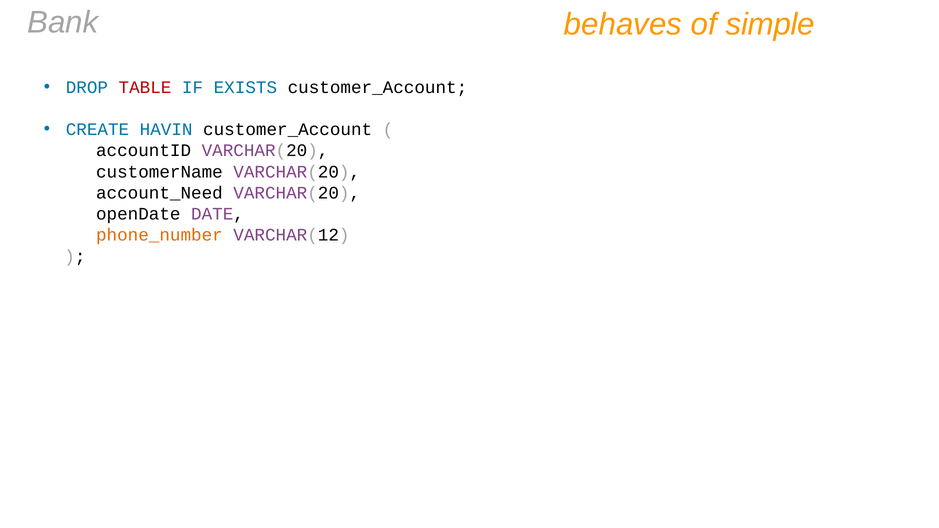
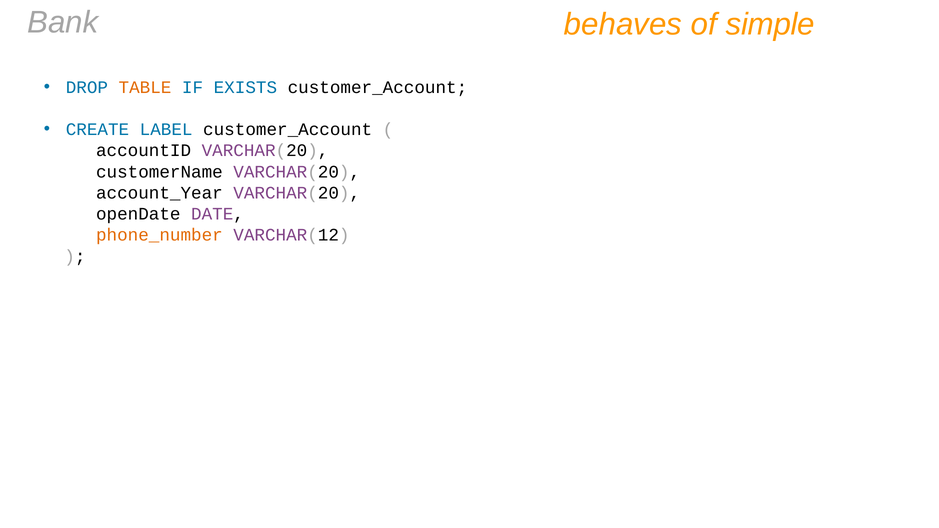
TABLE colour: red -> orange (145, 87)
HAVIN: HAVIN -> LABEL (166, 130)
account_Need: account_Need -> account_Year (159, 193)
